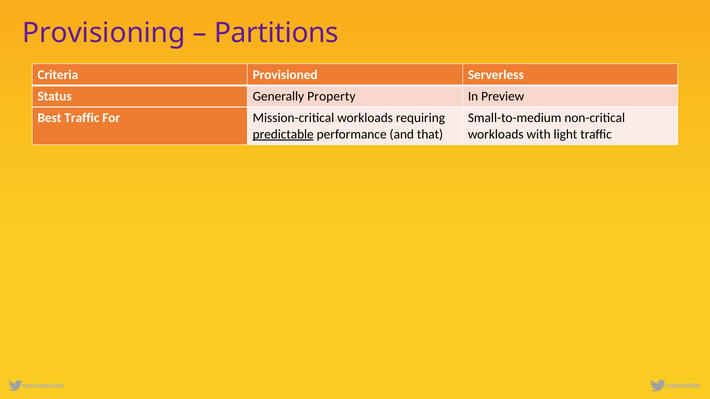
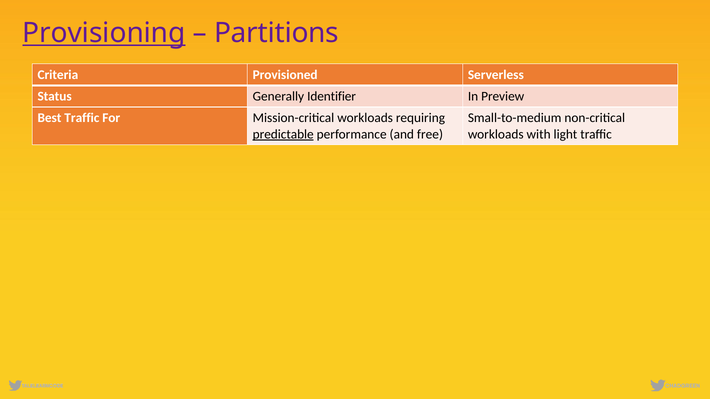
Provisioning underline: none -> present (104, 33)
Property: Property -> Identifier (332, 96)
that: that -> free (430, 134)
